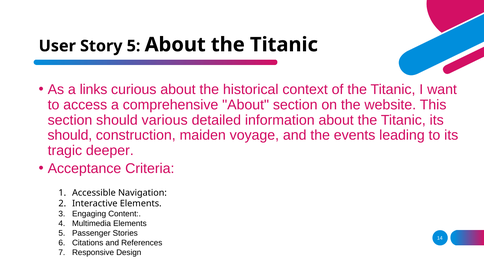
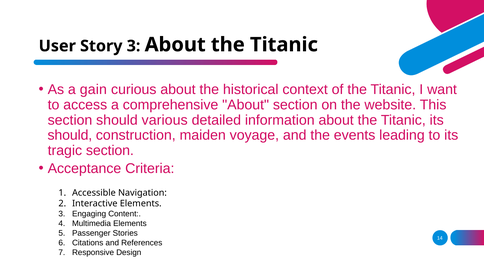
Story 5: 5 -> 3 (134, 46)
links: links -> gain (93, 90)
tragic deeper: deeper -> section (110, 151)
